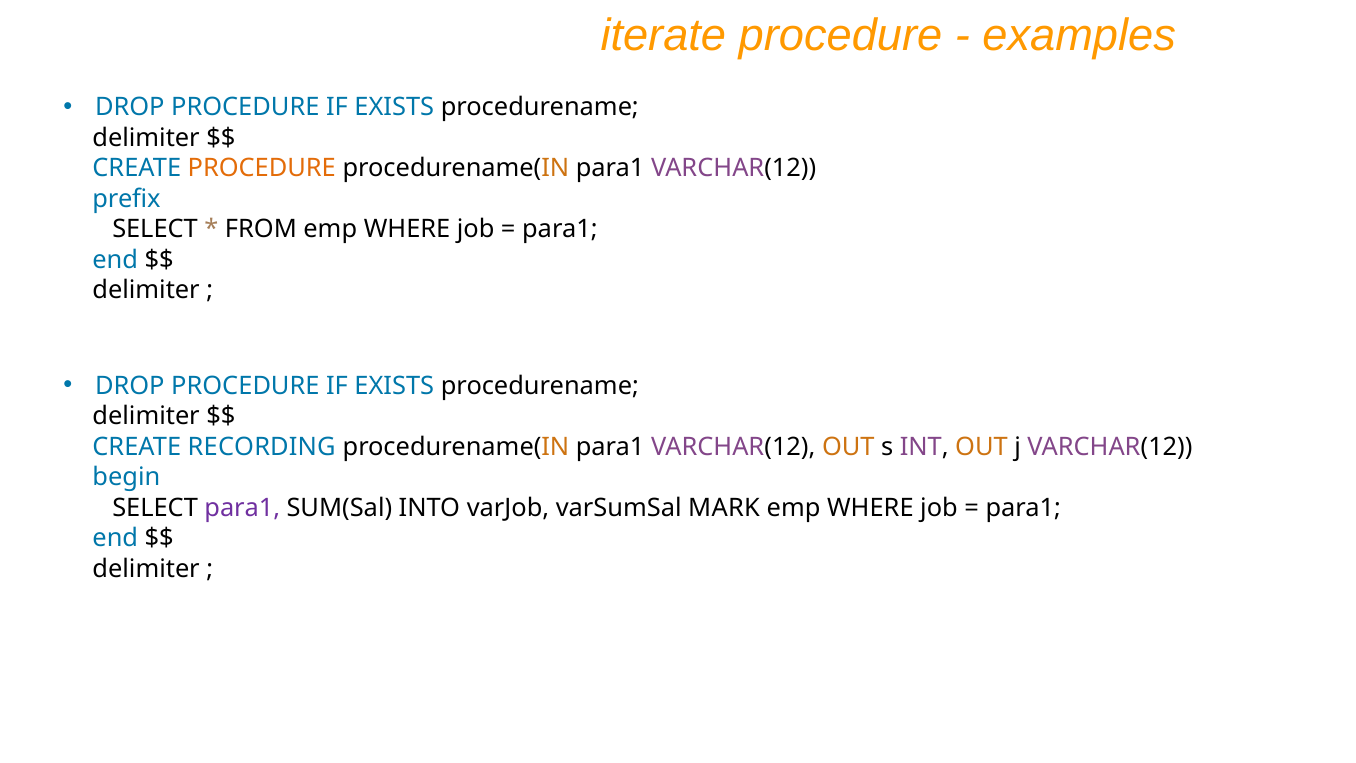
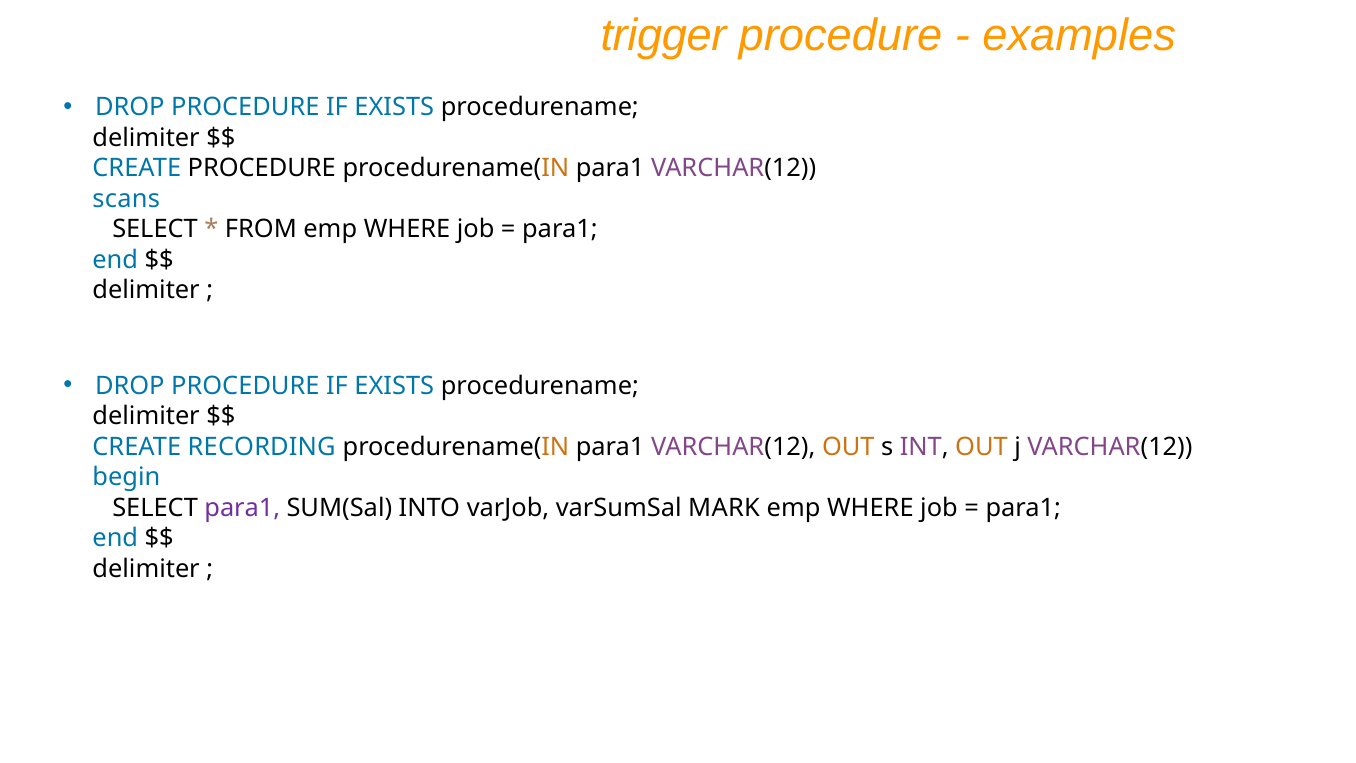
iterate: iterate -> trigger (663, 35)
PROCEDURE colour: orange -> black (262, 168)
prefix: prefix -> scans (126, 199)
